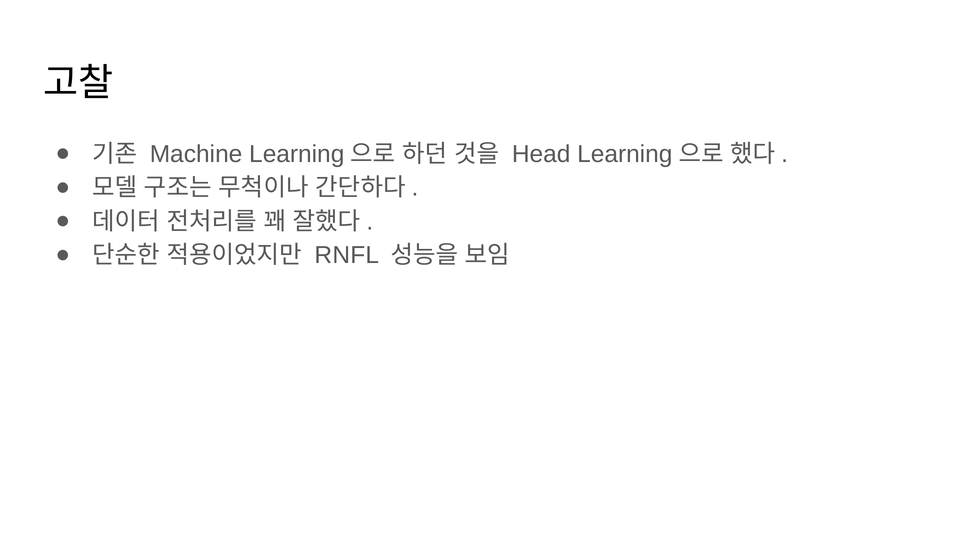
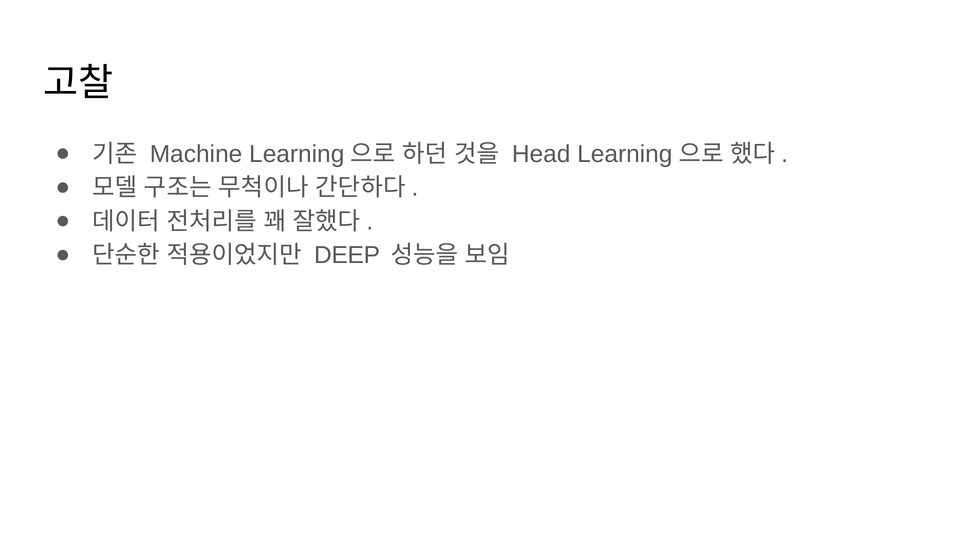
RNFL: RNFL -> DEEP (347, 256)
